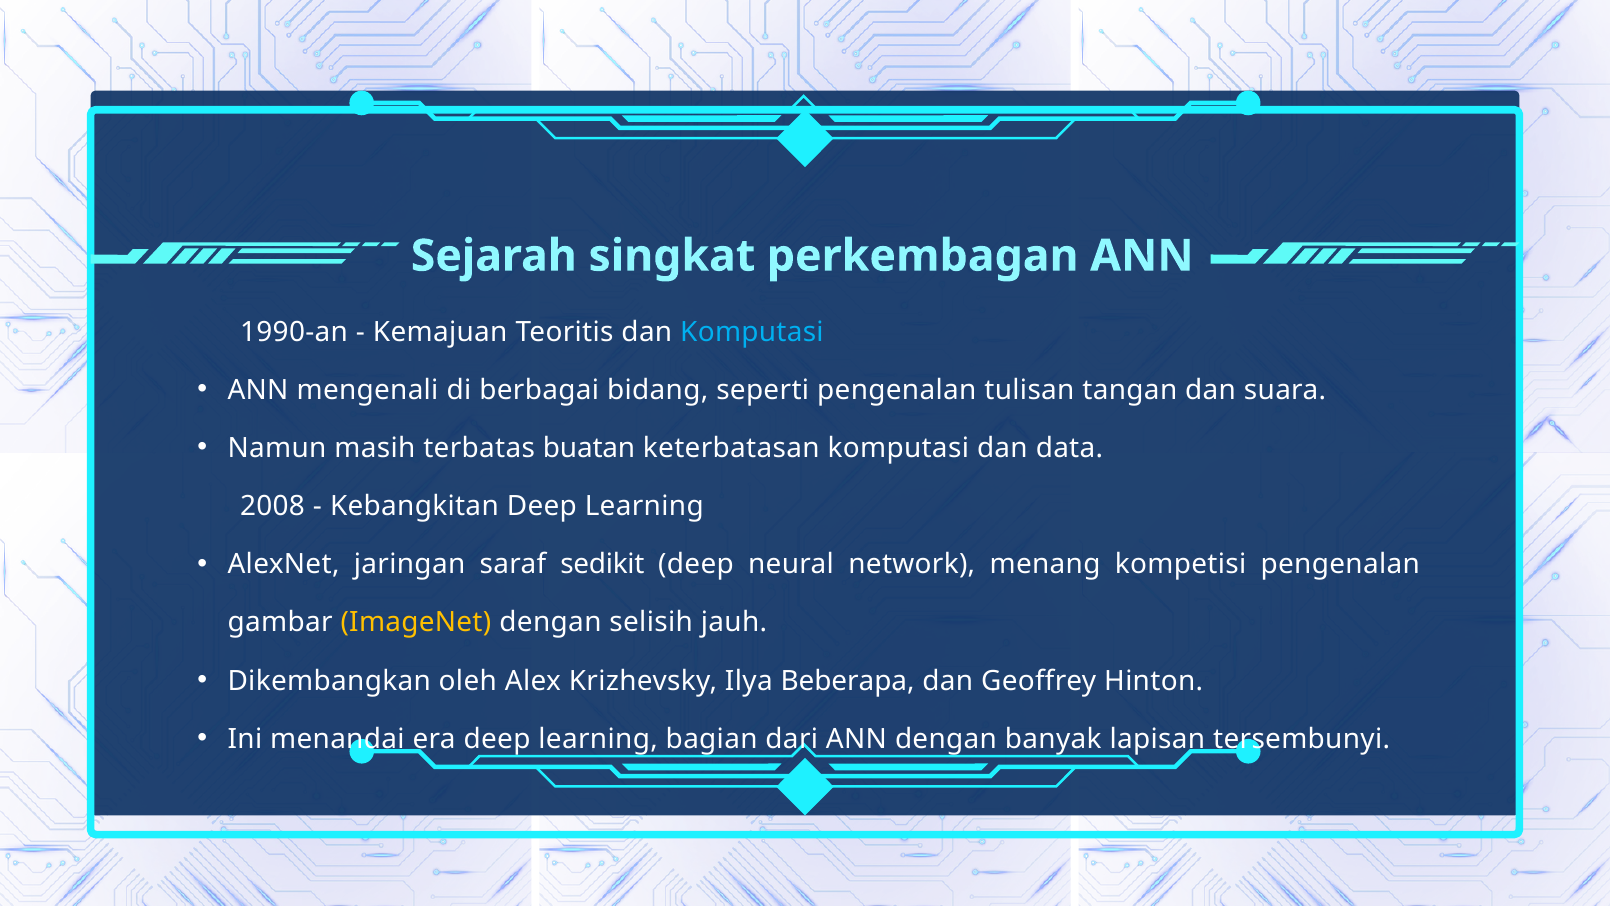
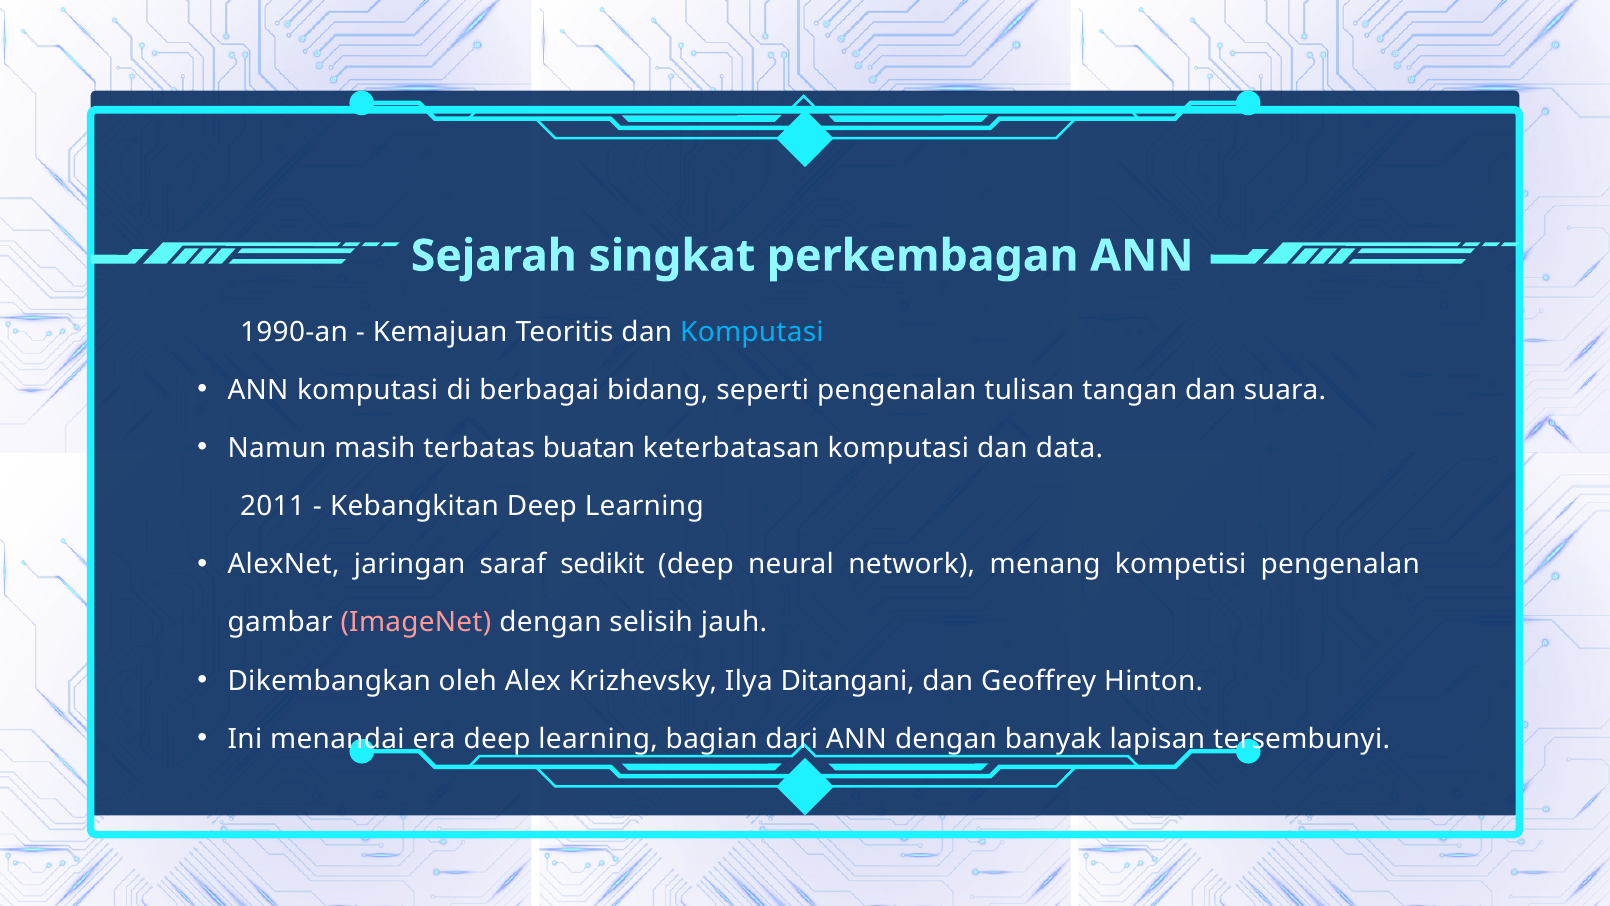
ANN mengenali: mengenali -> komputasi (368, 390)
2008: 2008 -> 2011 (272, 506)
ImageNet colour: yellow -> pink (416, 622)
Beberapa: Beberapa -> Ditangani (848, 681)
